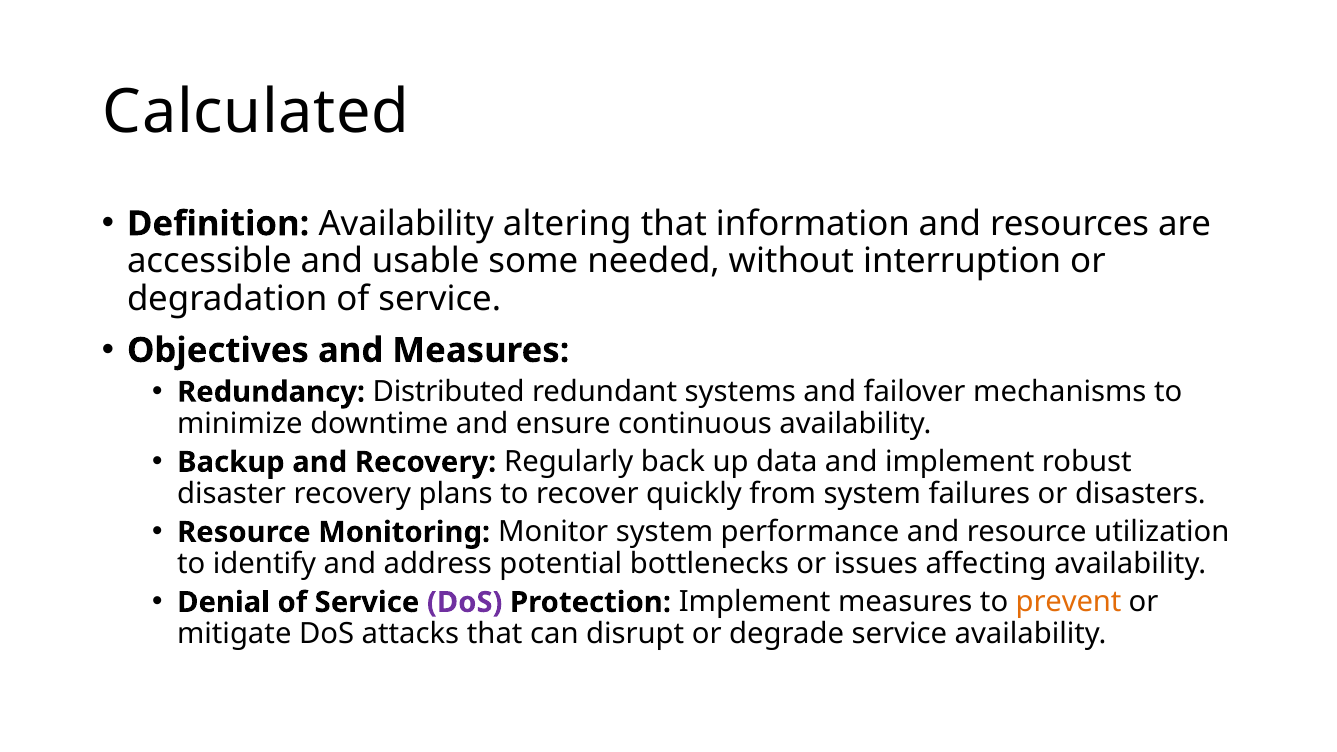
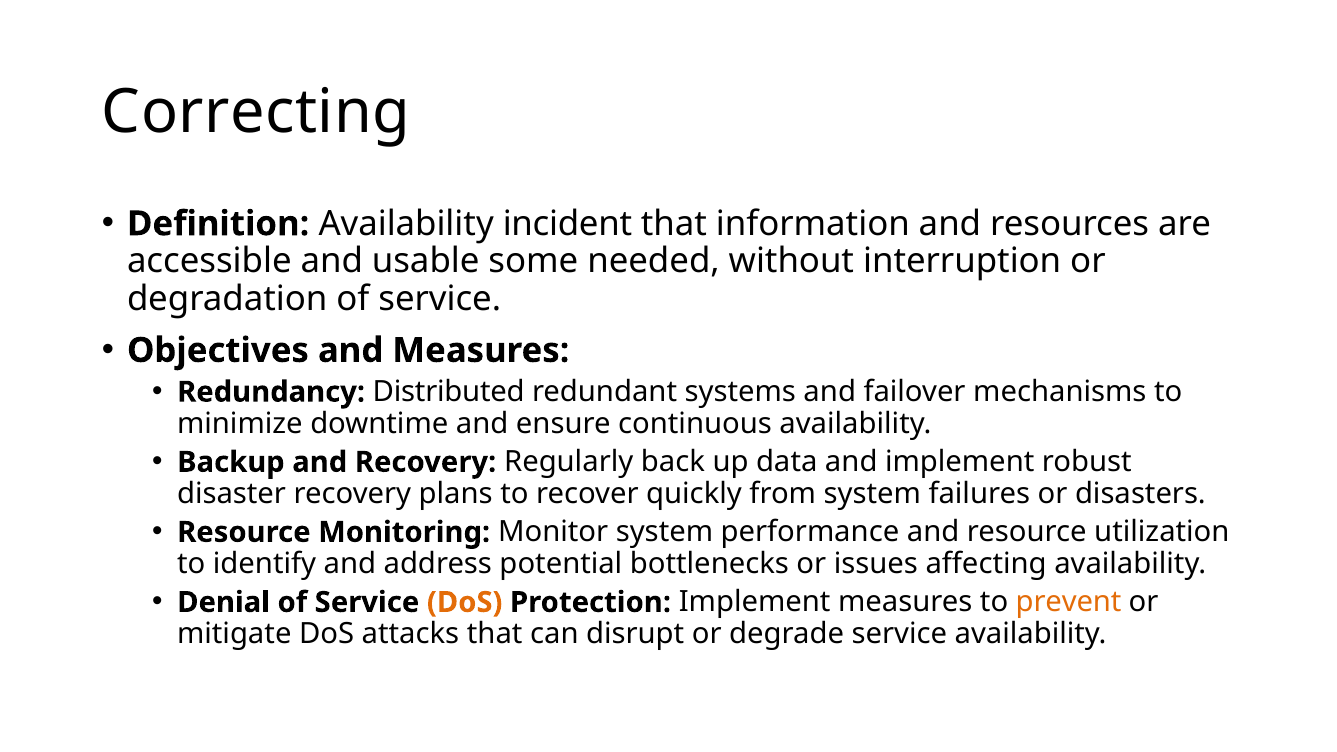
Calculated: Calculated -> Correcting (256, 112)
altering: altering -> incident (567, 224)
DoS colour: purple -> orange (465, 602)
